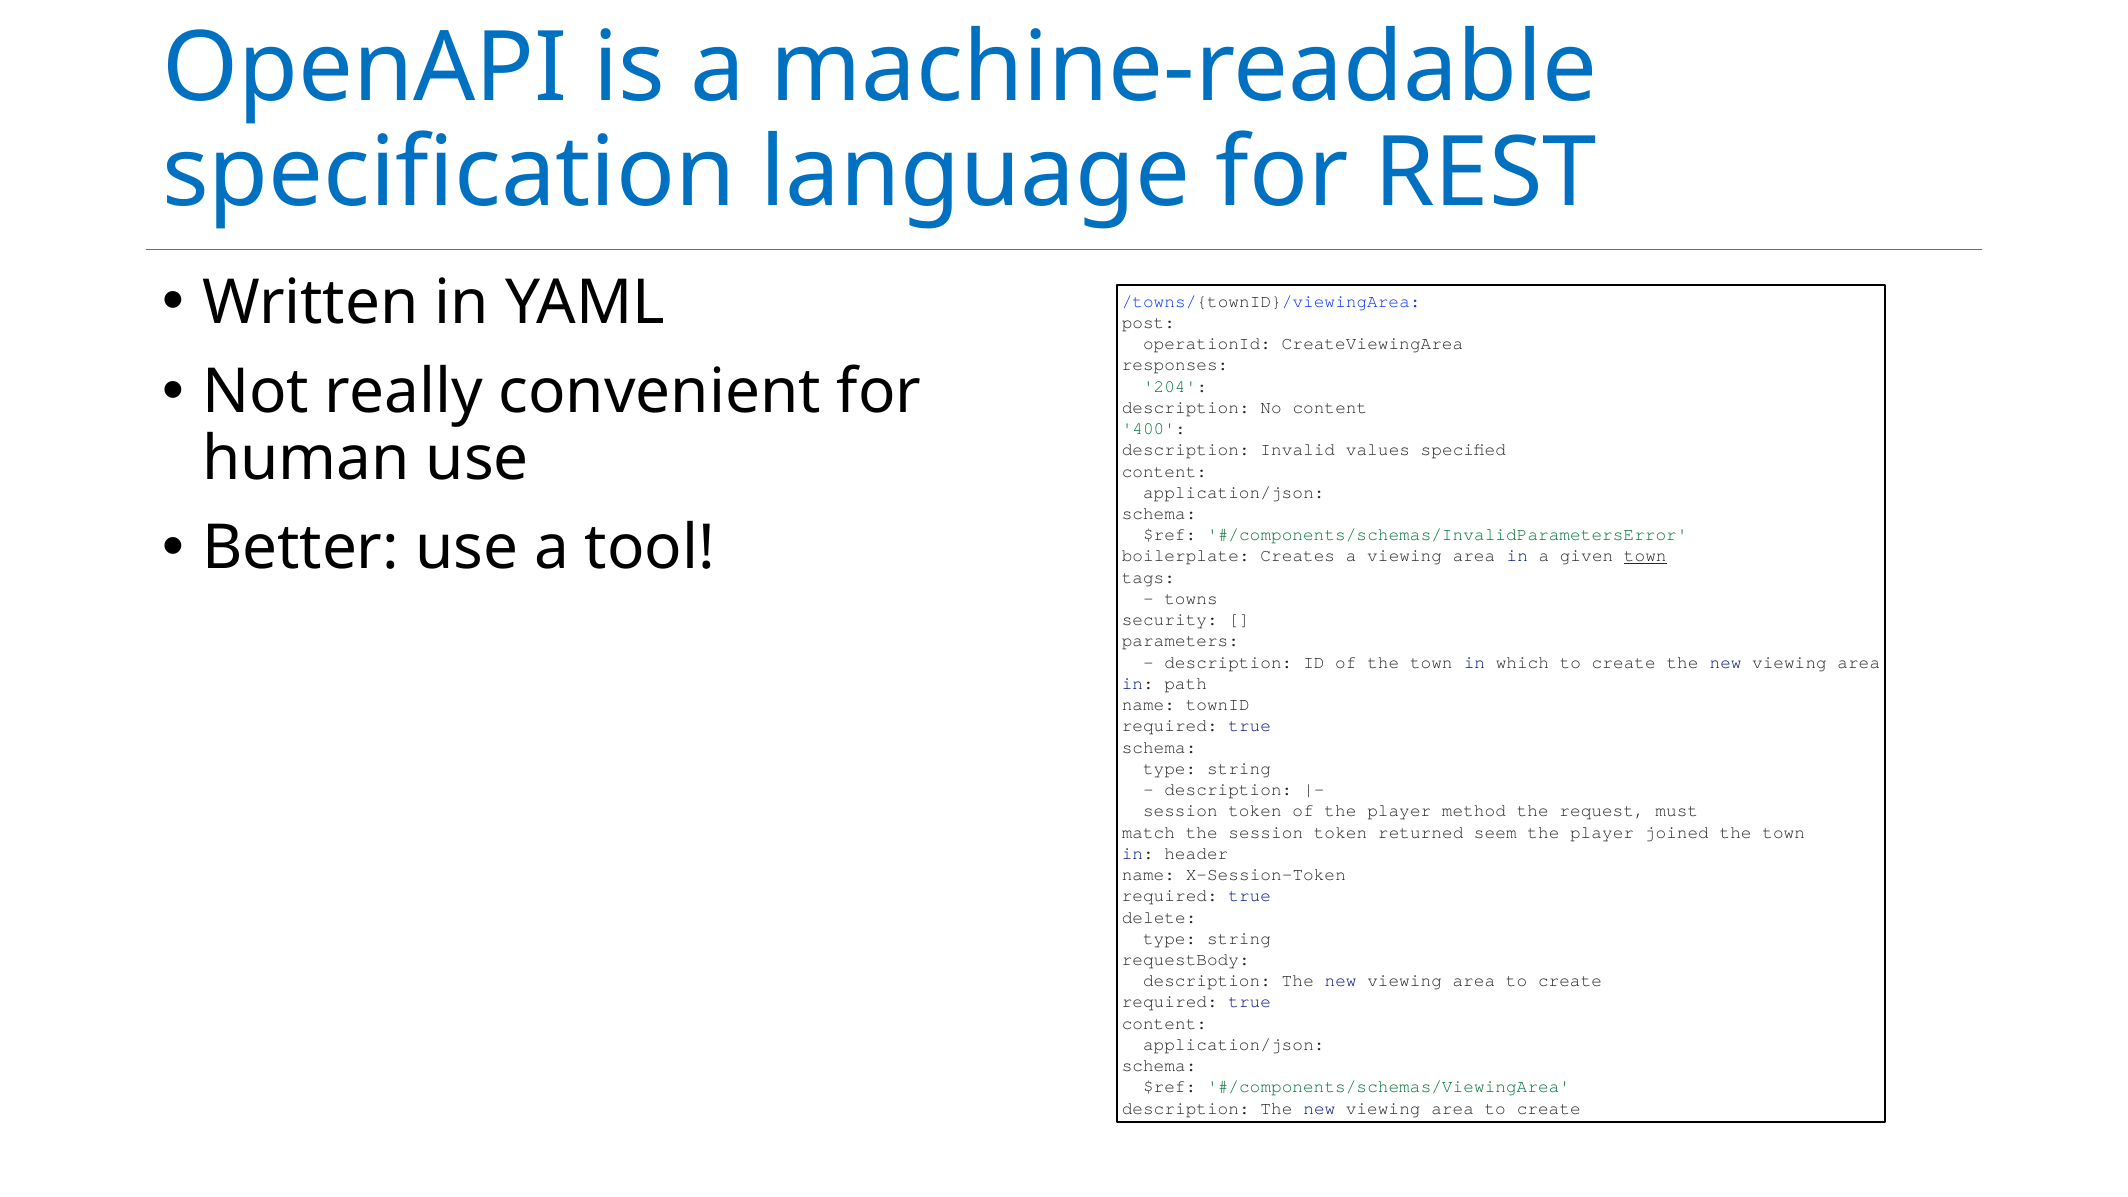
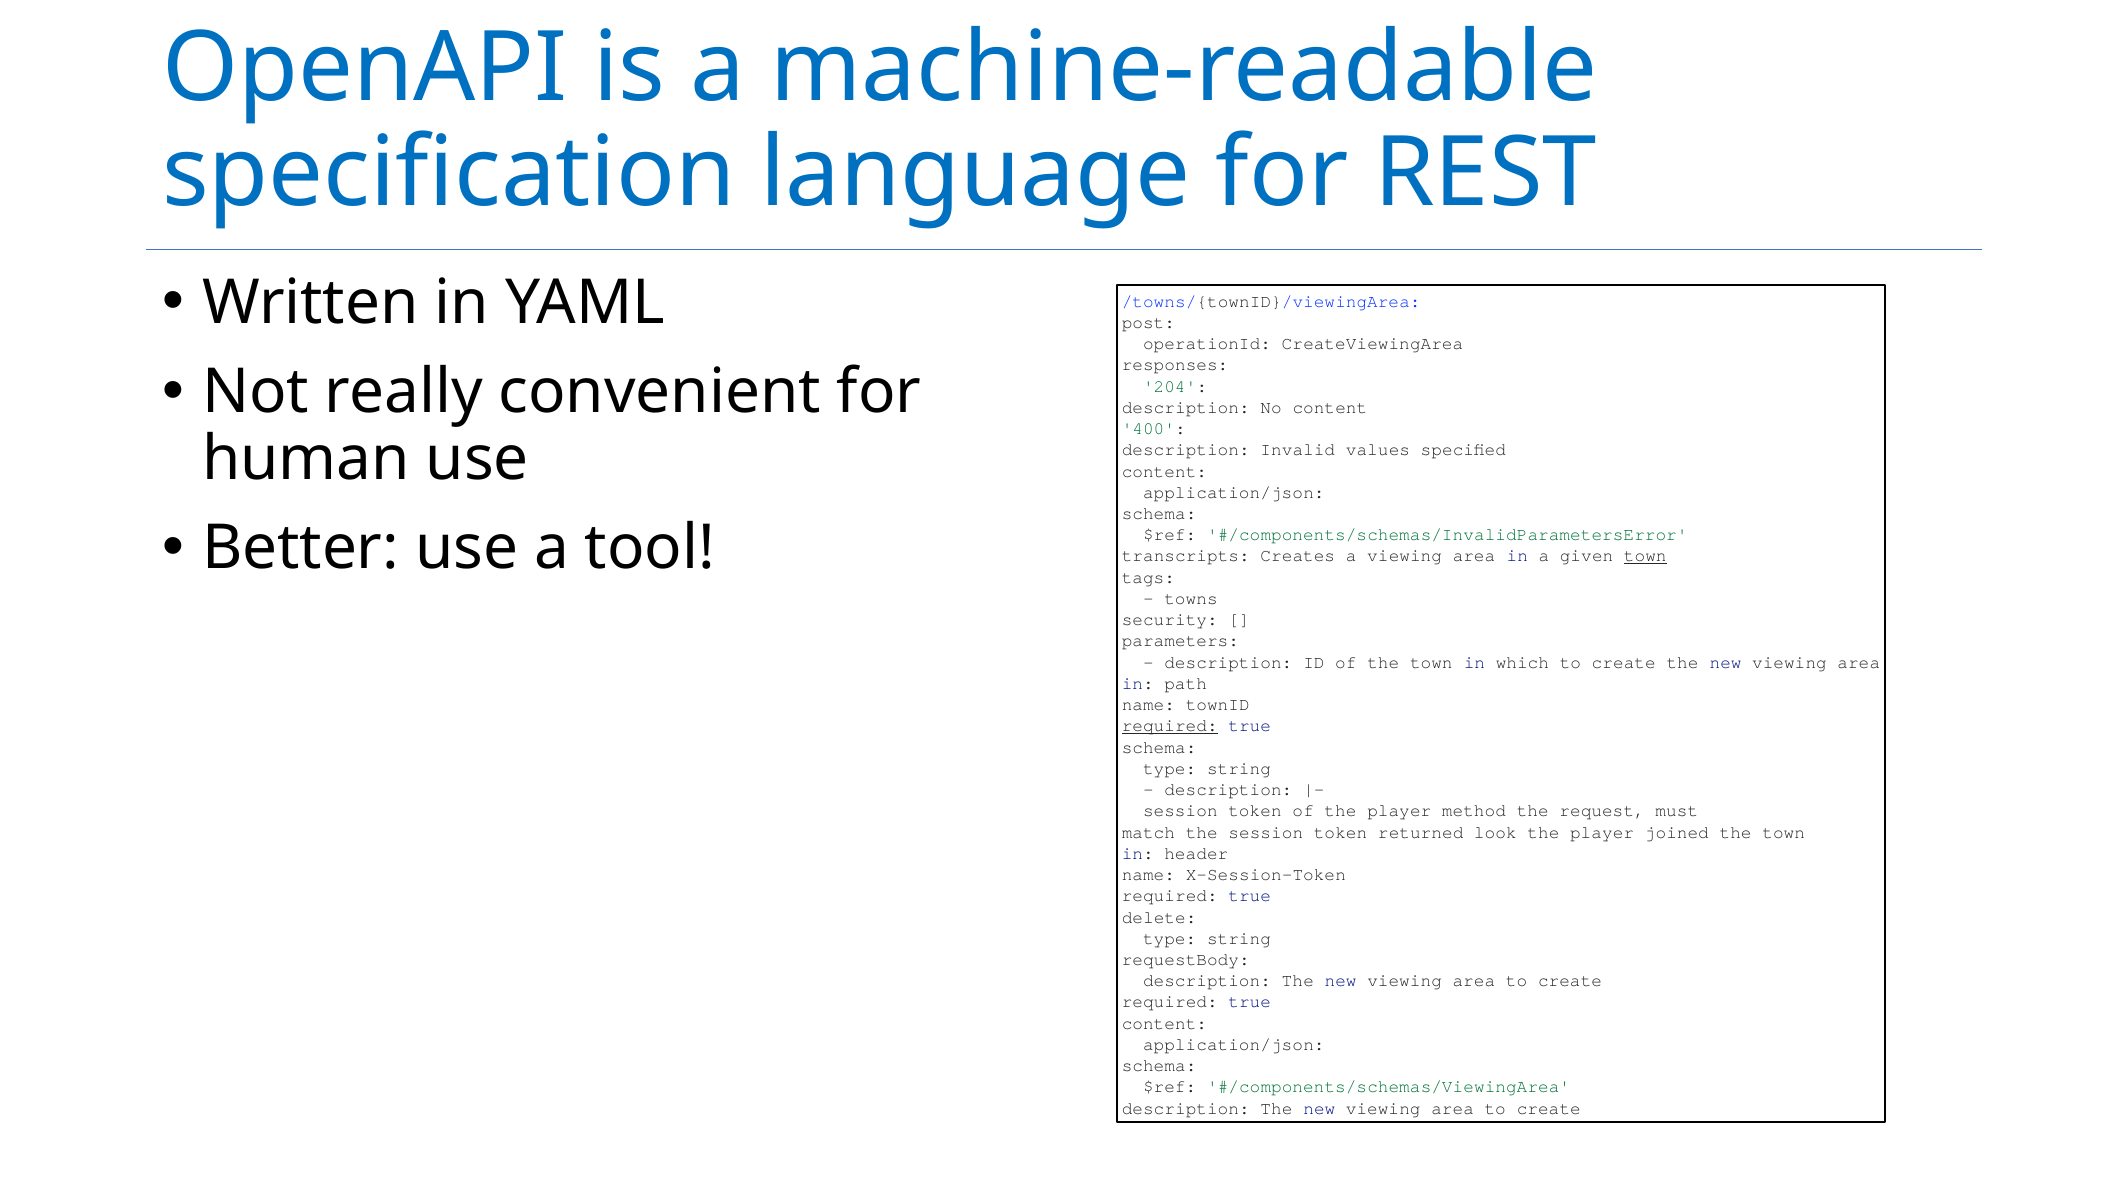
boilerplate: boilerplate -> transcripts (1186, 556)
required underline: none -> present (1170, 726)
seem: seem -> look (1495, 832)
